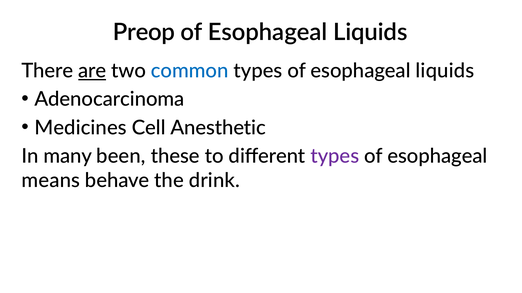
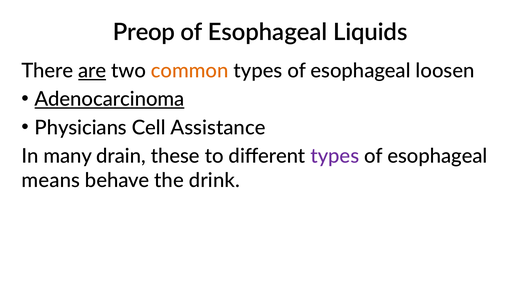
common colour: blue -> orange (190, 71)
types of esophageal liquids: liquids -> loosen (445, 71)
Adenocarcinoma underline: none -> present (109, 99)
Medicines: Medicines -> Physicians (81, 128)
Anesthetic: Anesthetic -> Assistance (218, 128)
been: been -> drain (121, 156)
